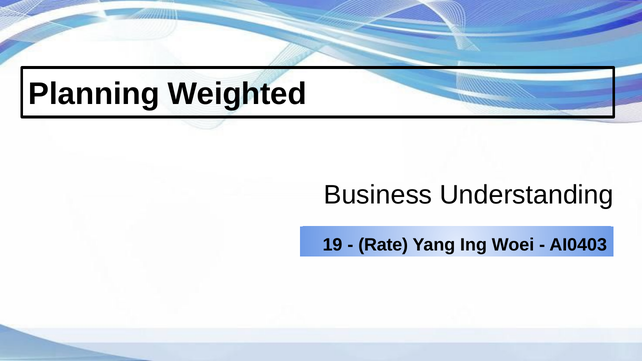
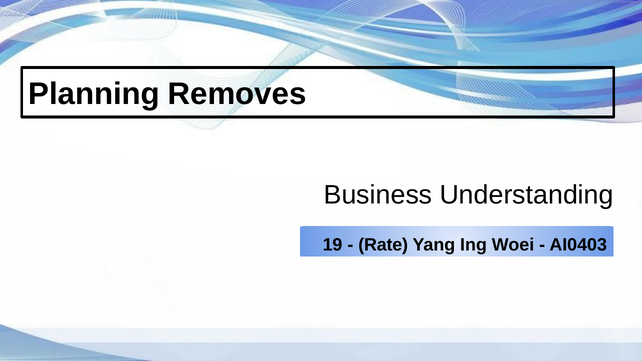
Weighted: Weighted -> Removes (237, 94)
